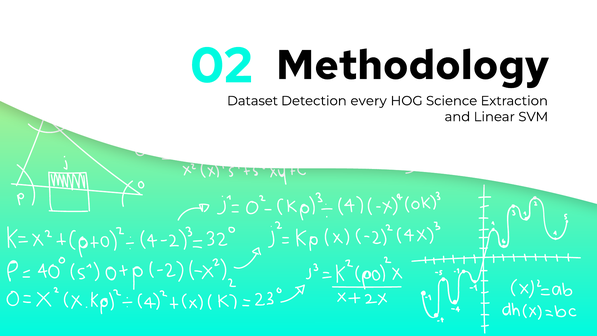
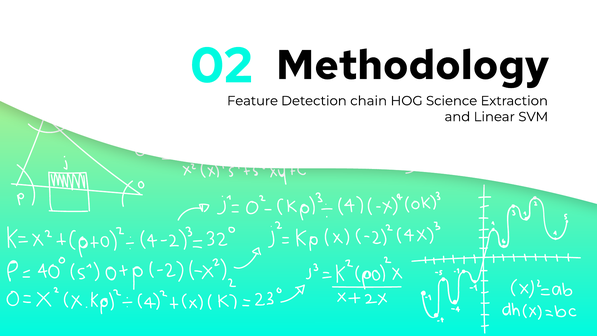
Dataset: Dataset -> Feature (253, 101)
every: every -> chain (369, 101)
